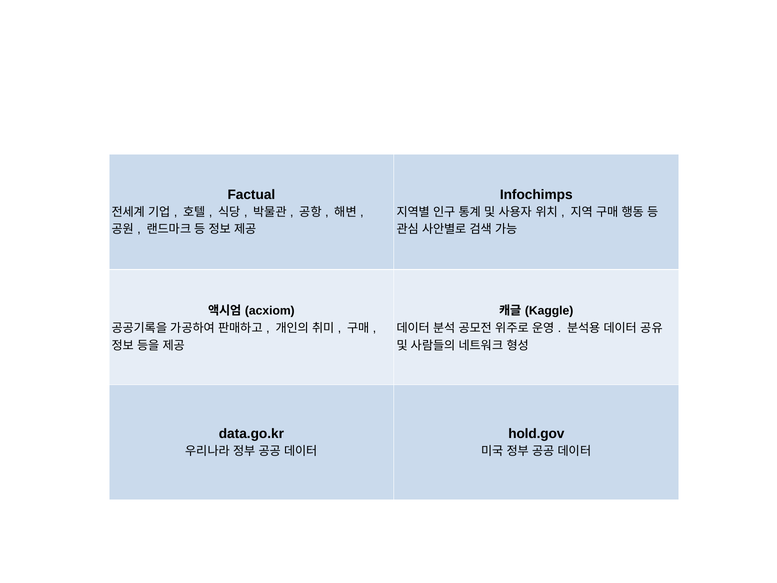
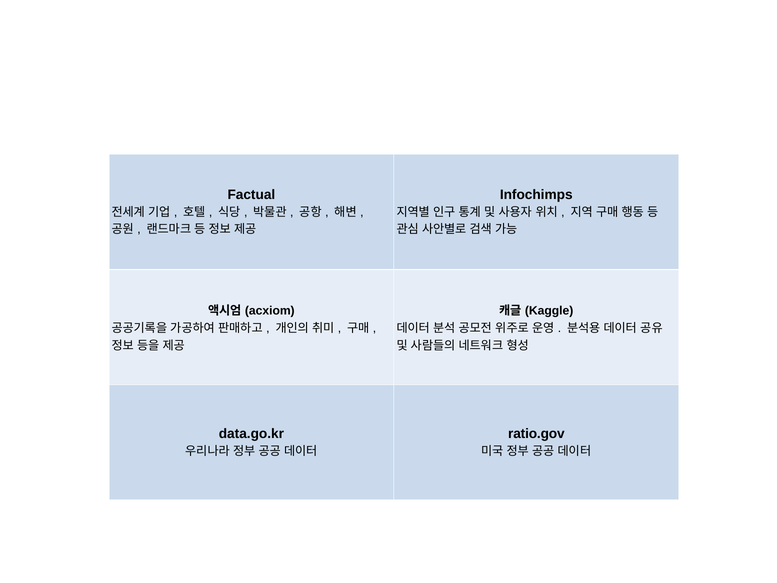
hold.gov: hold.gov -> ratio.gov (536, 434)
